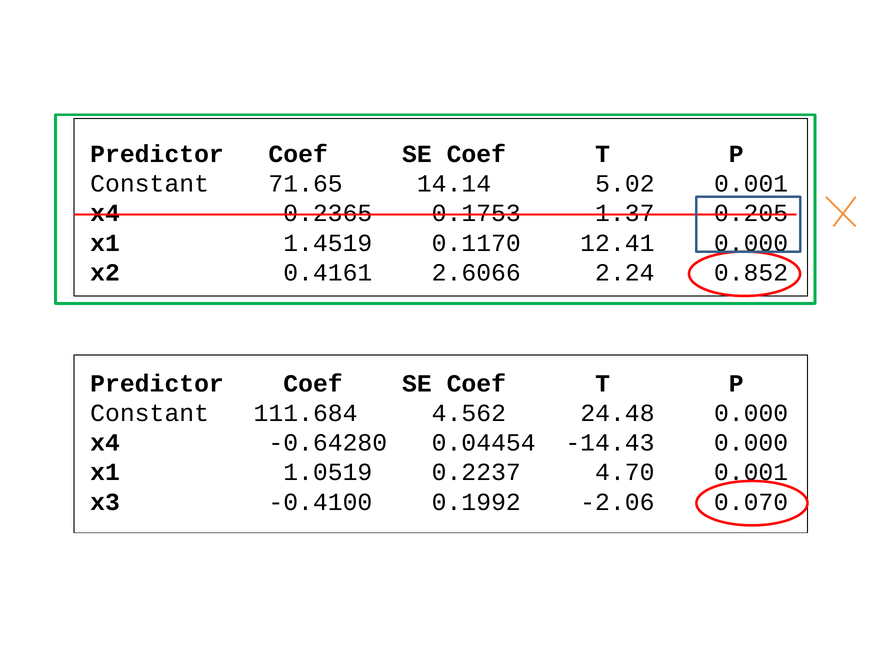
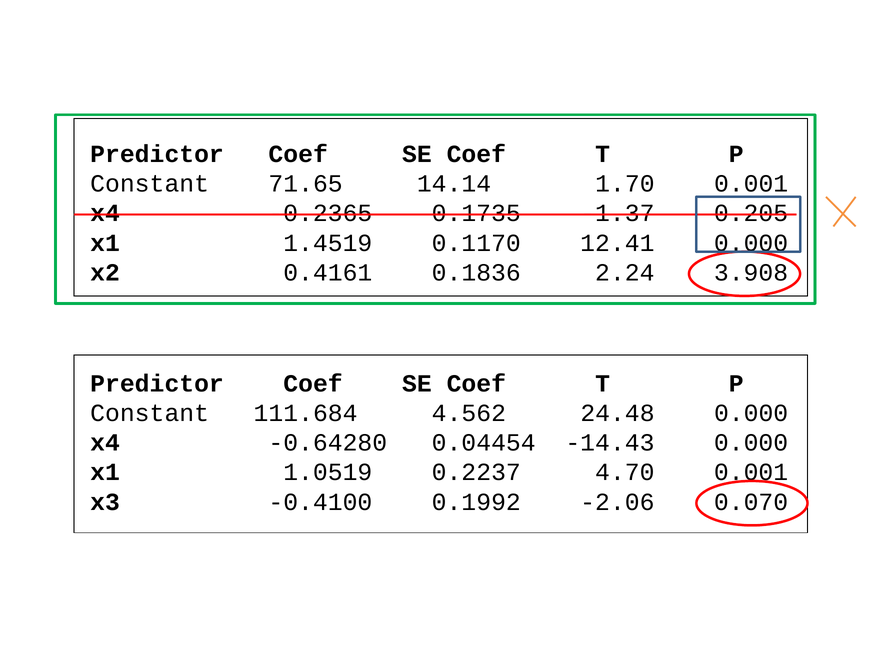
5.02: 5.02 -> 1.70 (625, 184)
0.1753: 0.1753 -> 0.1735 (476, 214)
2.6066: 2.6066 -> 0.1836 (476, 273)
0.852: 0.852 -> 3.908 (751, 273)
